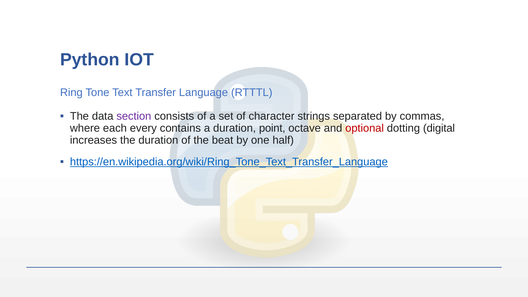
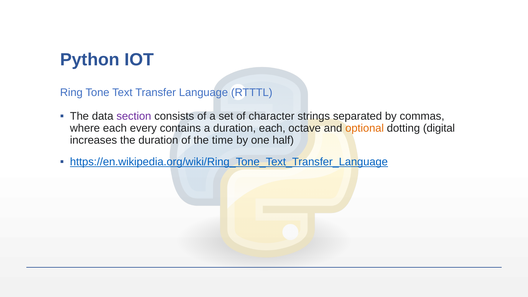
duration point: point -> each (272, 128)
optional colour: red -> orange (365, 128)
beat: beat -> time (223, 140)
